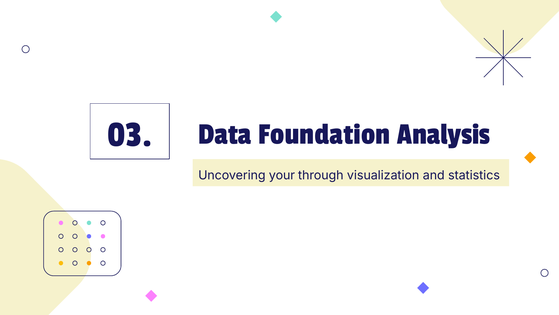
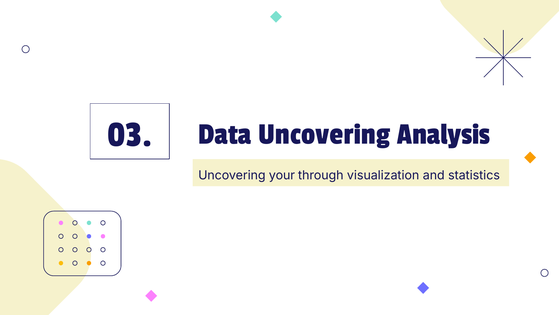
Data Foundation: Foundation -> Uncovering (324, 133)
